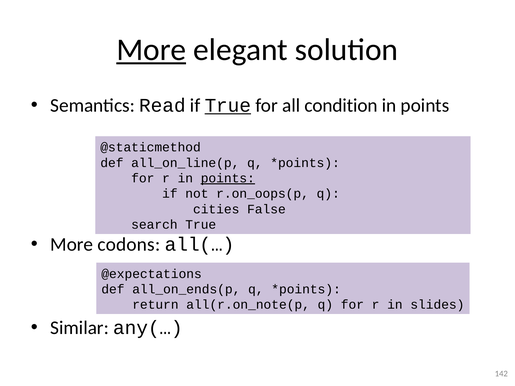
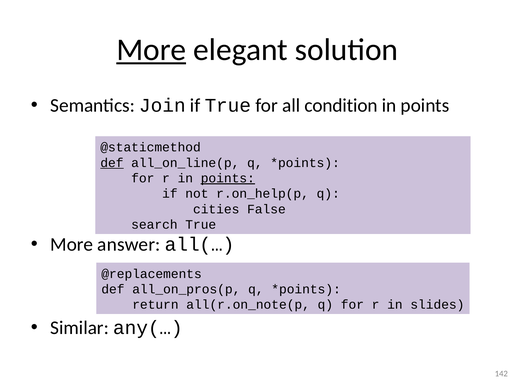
Read: Read -> Join (162, 106)
True underline: present -> none (228, 106)
def underline: none -> present (112, 163)
r.on_oops(p: r.on_oops(p -> r.on_help(p (263, 194)
codons: codons -> answer (129, 245)
@expectations: @expectations -> @replacements (152, 274)
all_on_ends(p: all_on_ends(p -> all_on_pros(p (186, 289)
